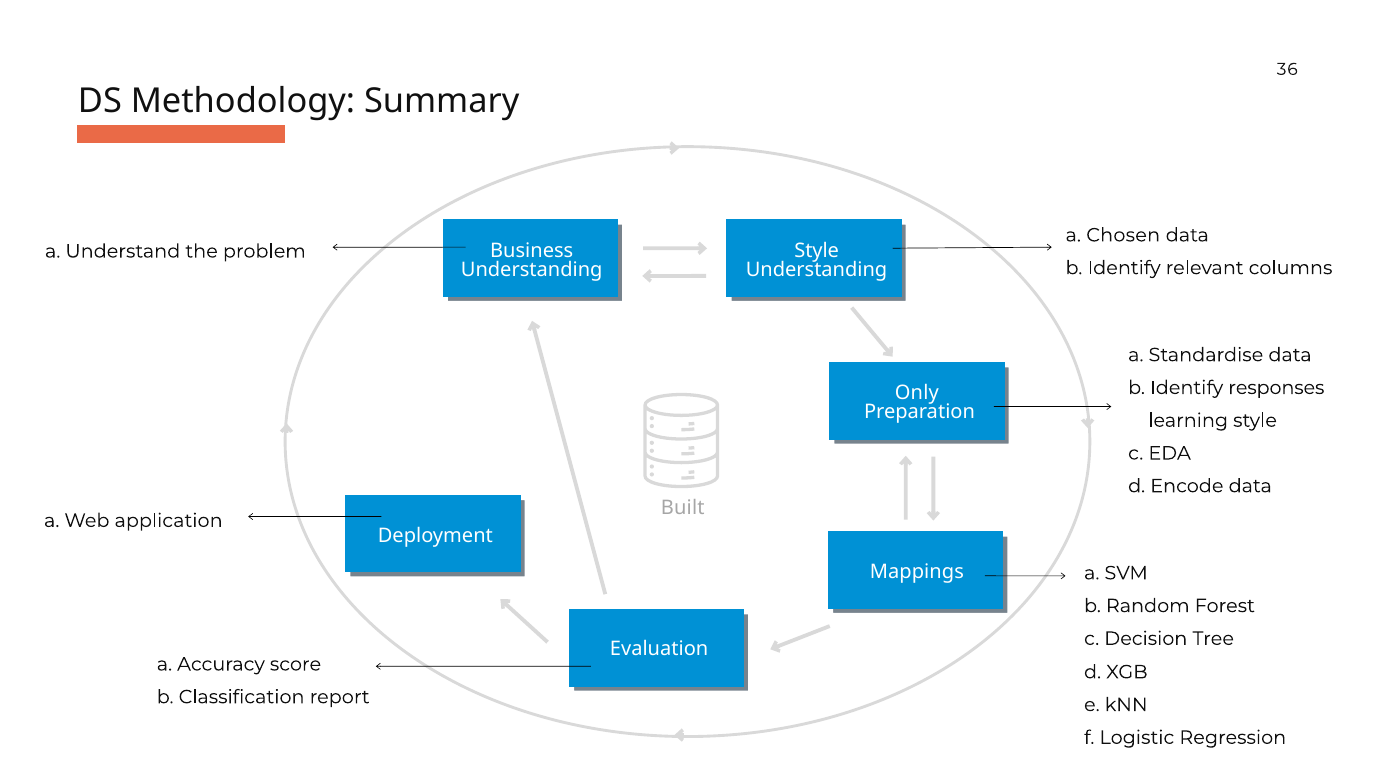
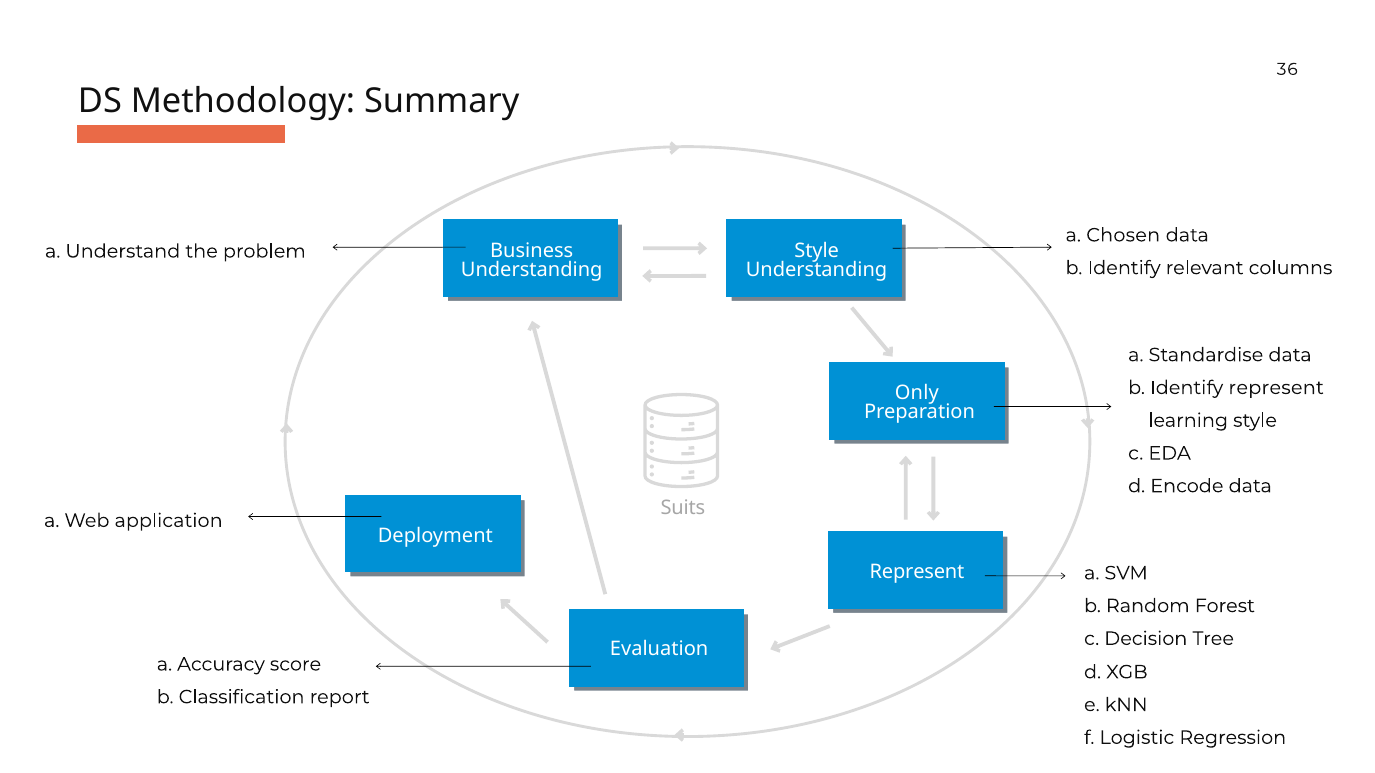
Identify responses: responses -> represent (1276, 388)
Built: Built -> Suits (683, 508)
Mappings: Mappings -> Represent (917, 572)
